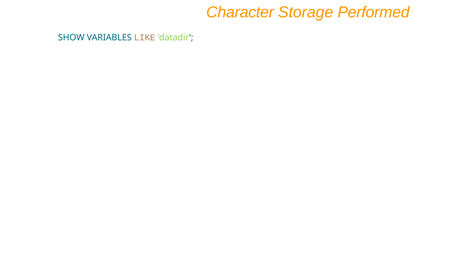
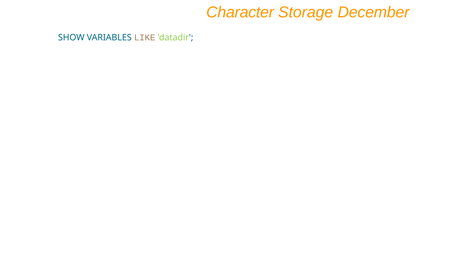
Performed: Performed -> December (374, 12)
